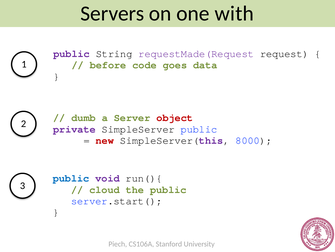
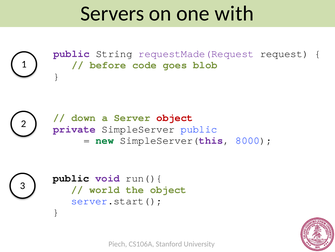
data: data -> blob (205, 65)
dumb: dumb -> down (84, 118)
new colour: red -> green (105, 140)
public colour: blue -> black (71, 178)
cloud: cloud -> world (104, 189)
the public: public -> object (168, 189)
